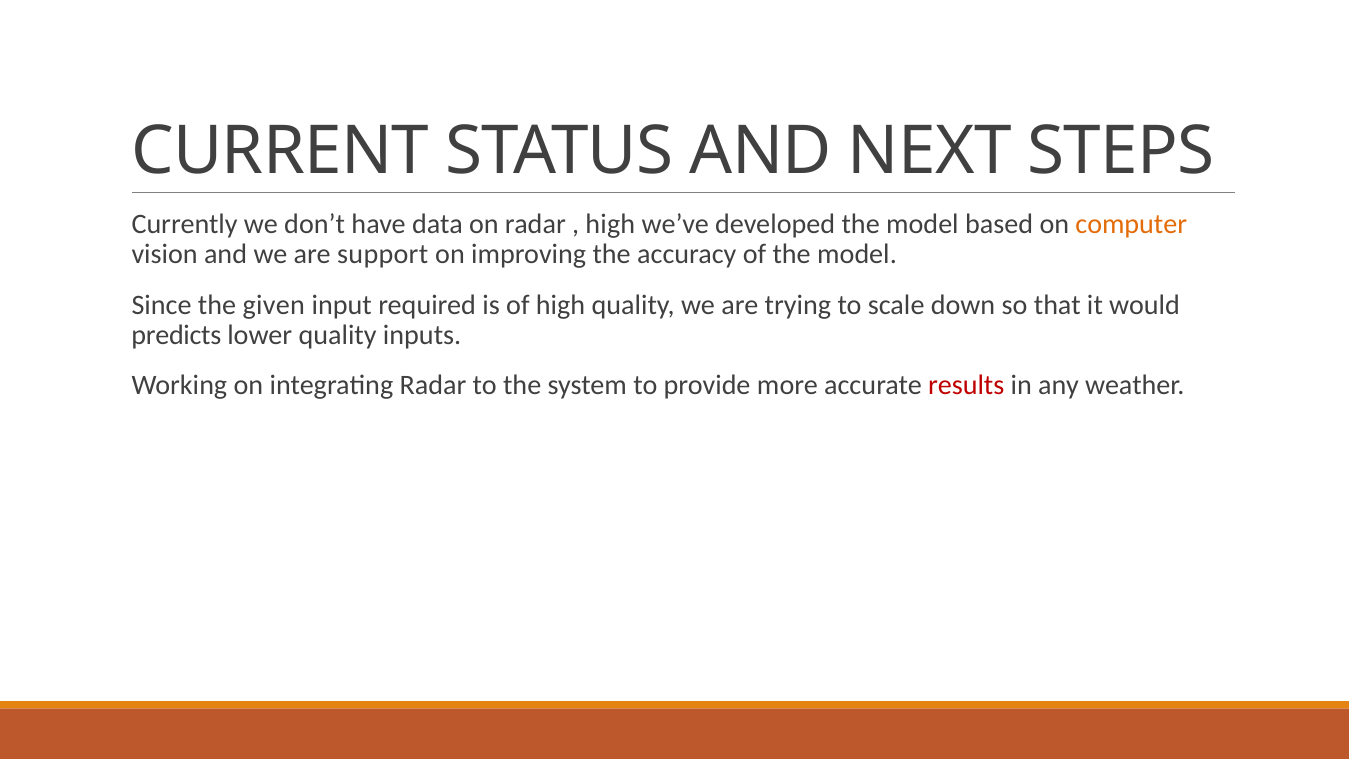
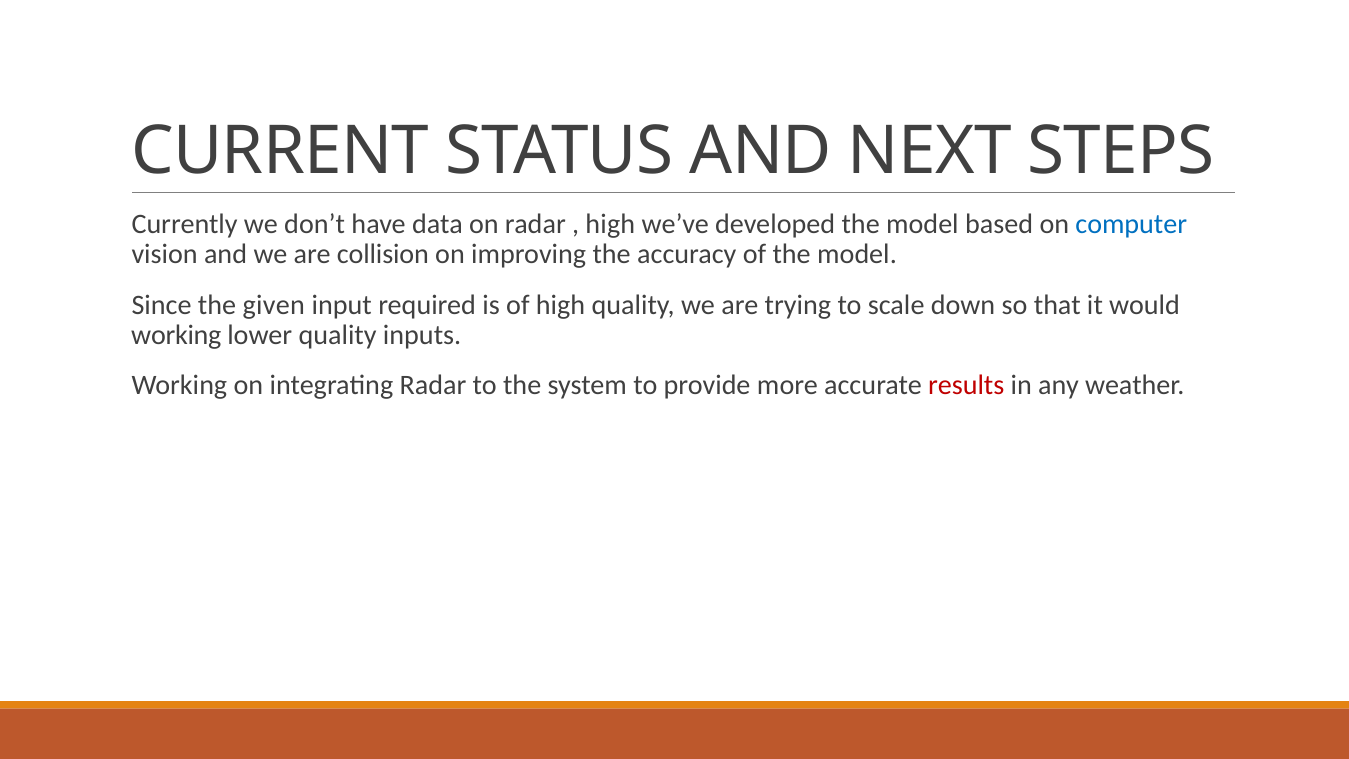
computer colour: orange -> blue (1131, 224)
support: support -> collision (383, 255)
predicts: predicts -> working (176, 335)
